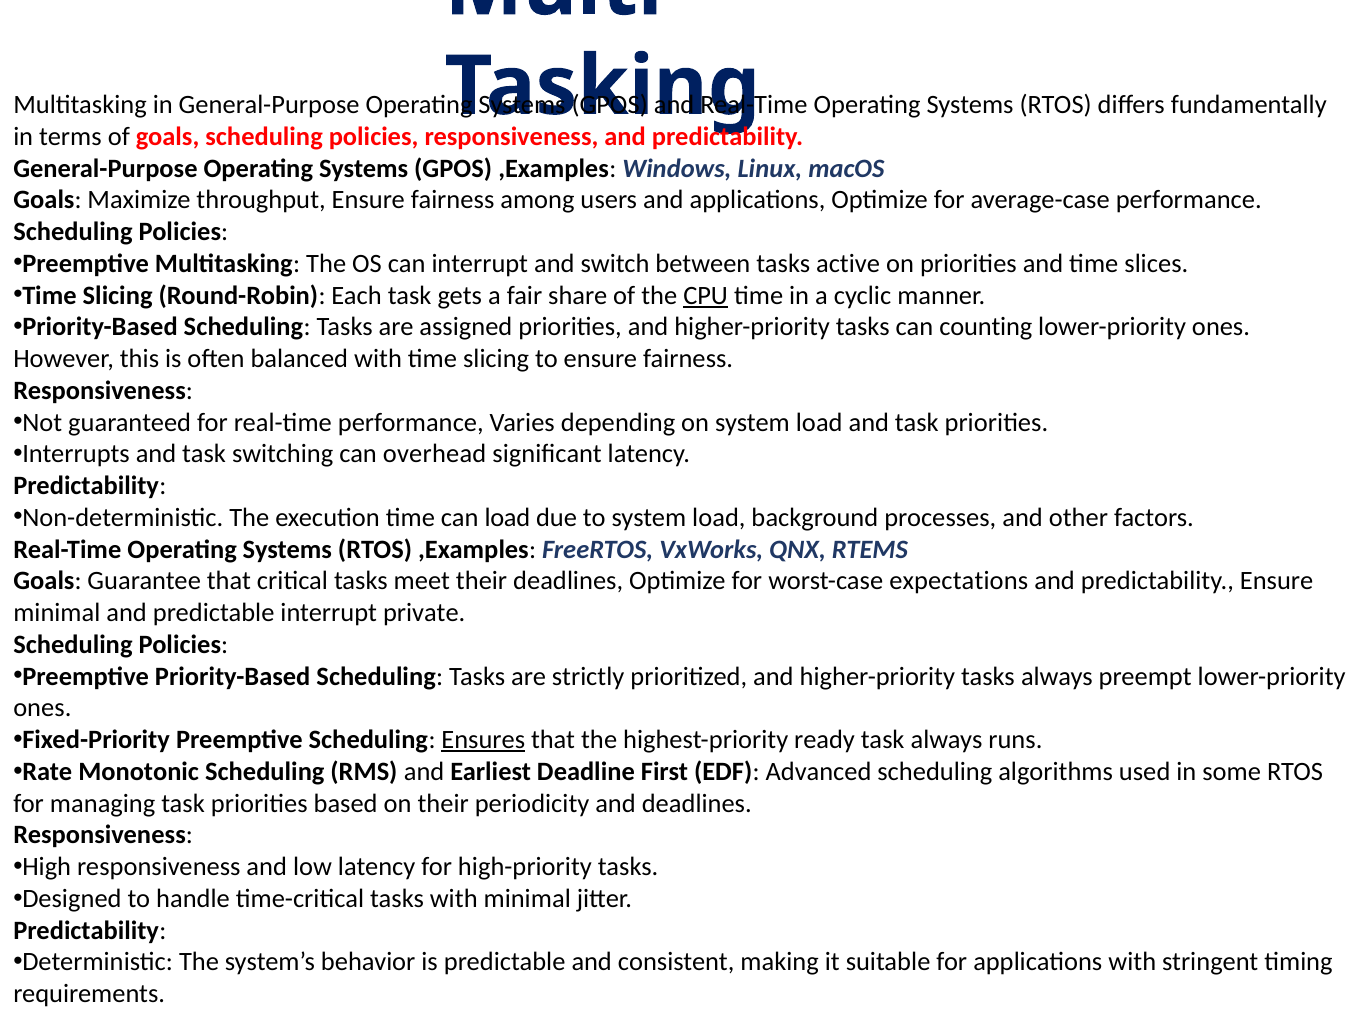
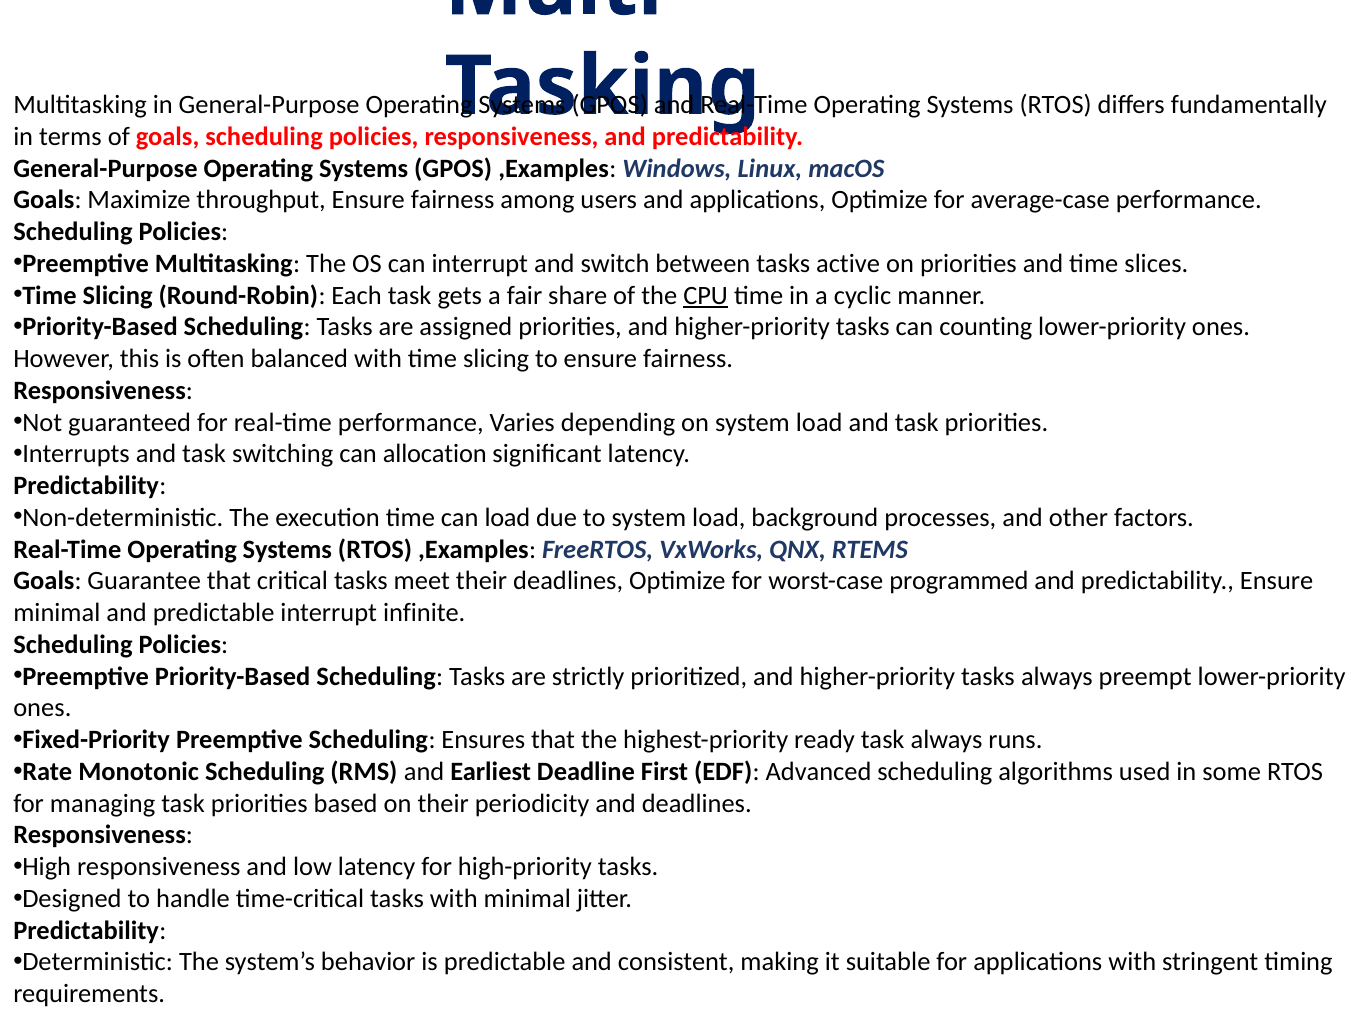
overhead: overhead -> allocation (435, 454)
expectations: expectations -> programmed (959, 581)
private: private -> infinite (424, 613)
Ensures underline: present -> none (483, 740)
